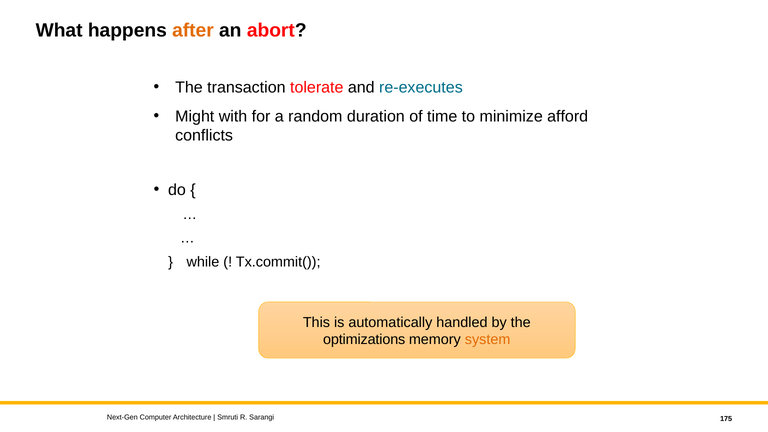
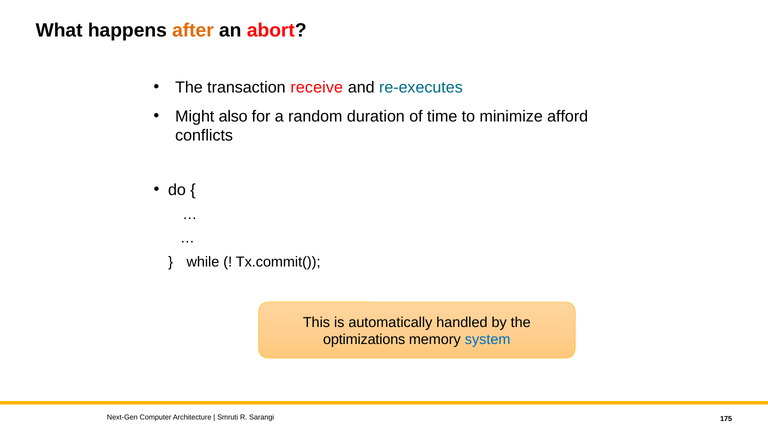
tolerate: tolerate -> receive (317, 87)
with: with -> also (233, 116)
system colour: orange -> blue (488, 340)
